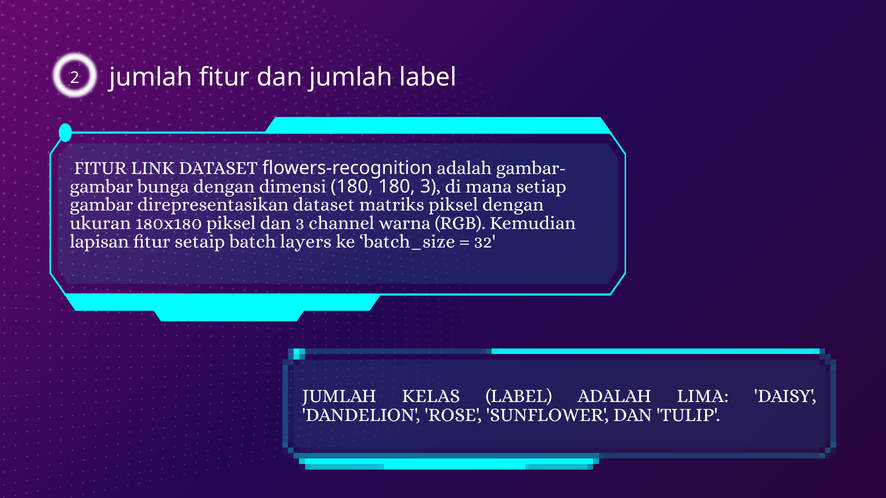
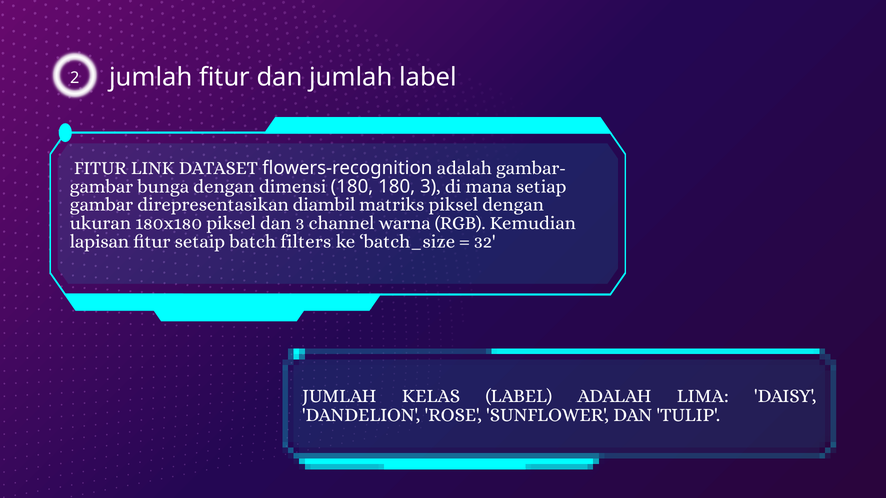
direpresentasikan dataset: dataset -> diambil (324, 205)
layers: layers -> filters (306, 242)
